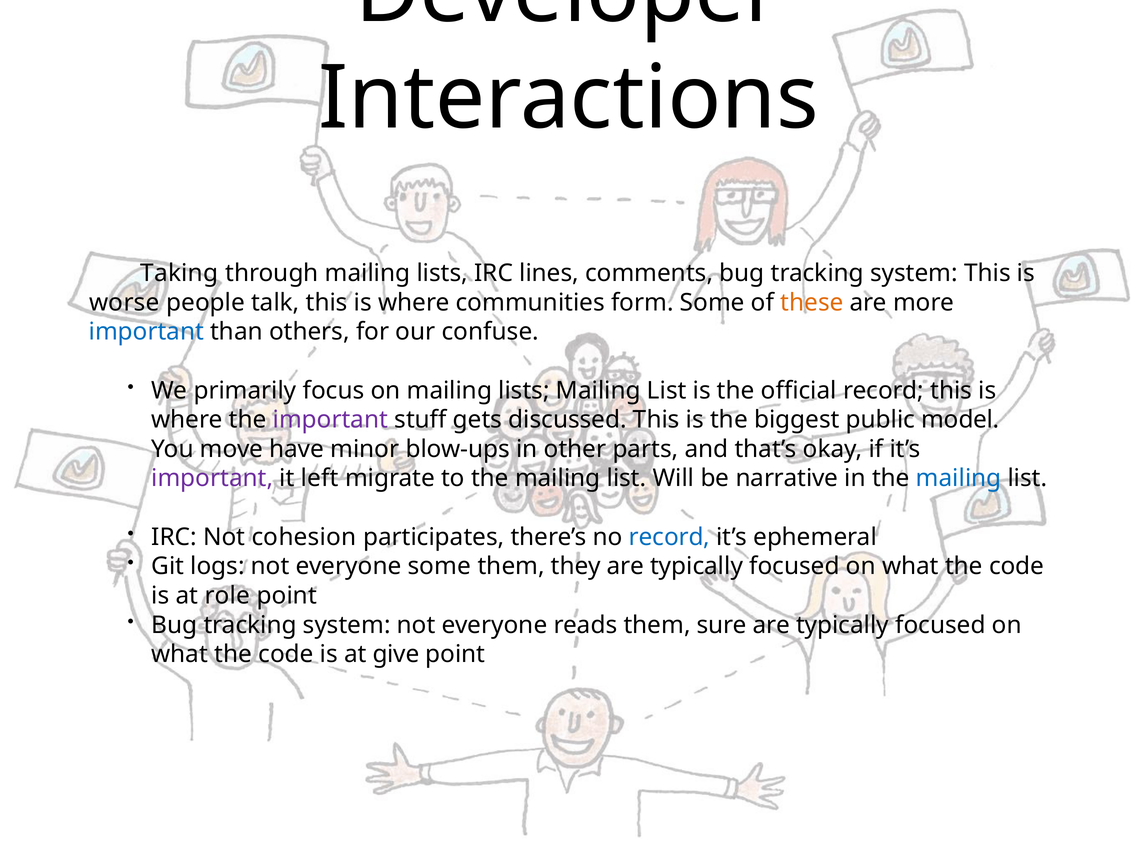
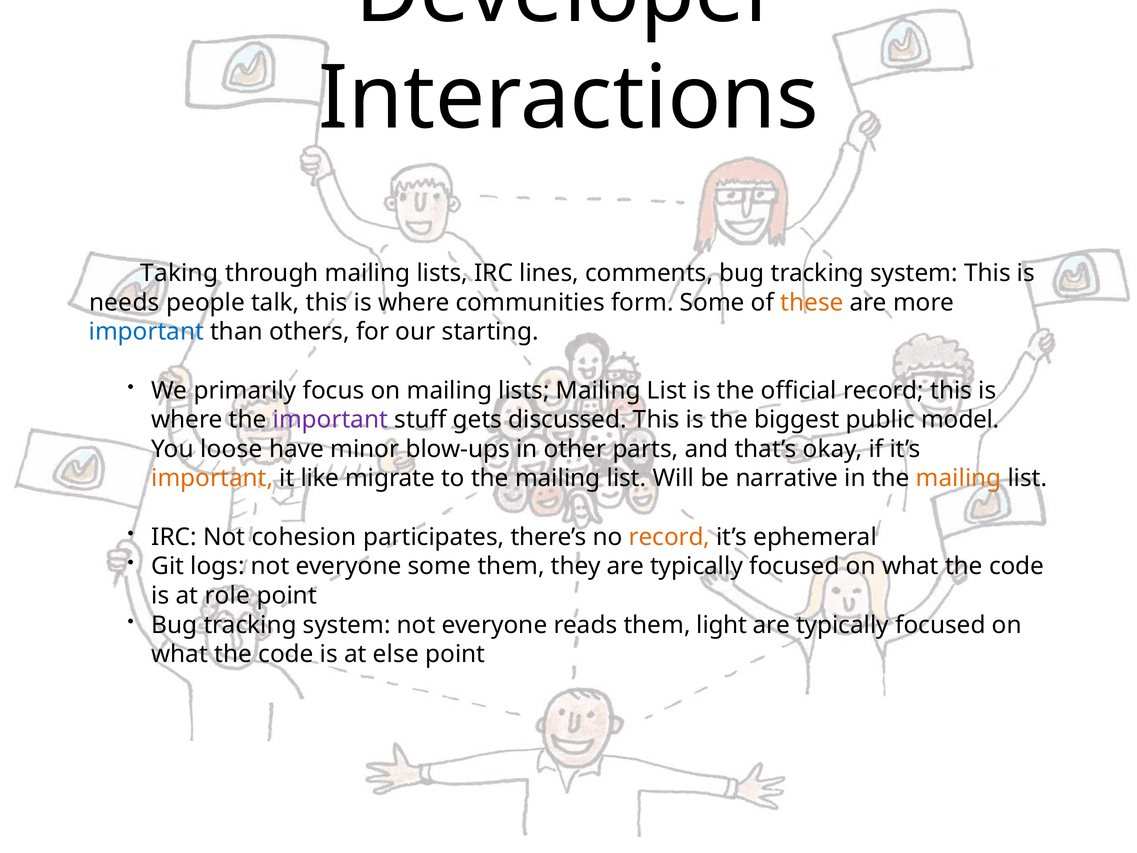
worse: worse -> needs (124, 302)
confuse: confuse -> starting (490, 332)
move: move -> loose (231, 449)
important colour: purple -> orange (212, 478)
left: left -> like (320, 478)
mailing colour: blue -> orange (959, 478)
record colour: blue -> orange (669, 537)
sure: sure -> light (722, 625)
give: give -> else (396, 654)
